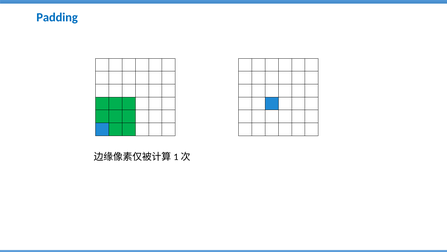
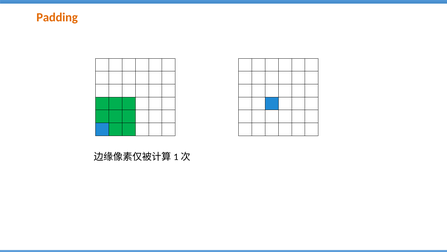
Padding colour: blue -> orange (57, 17)
